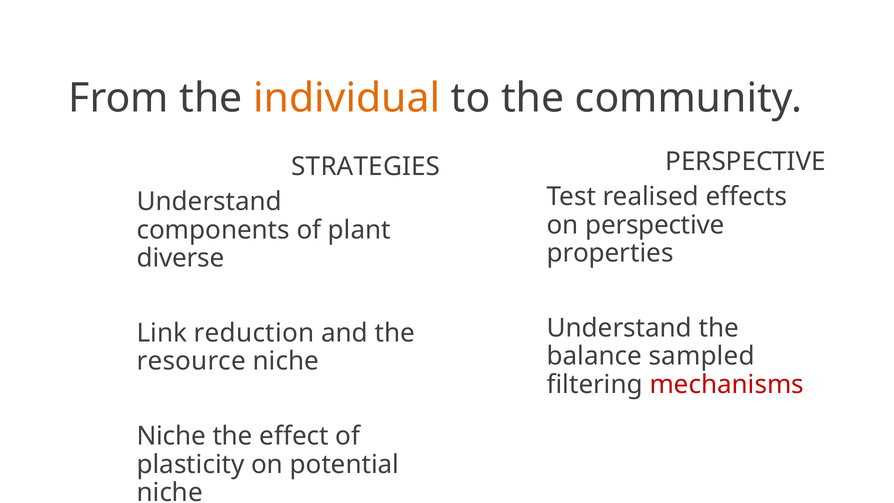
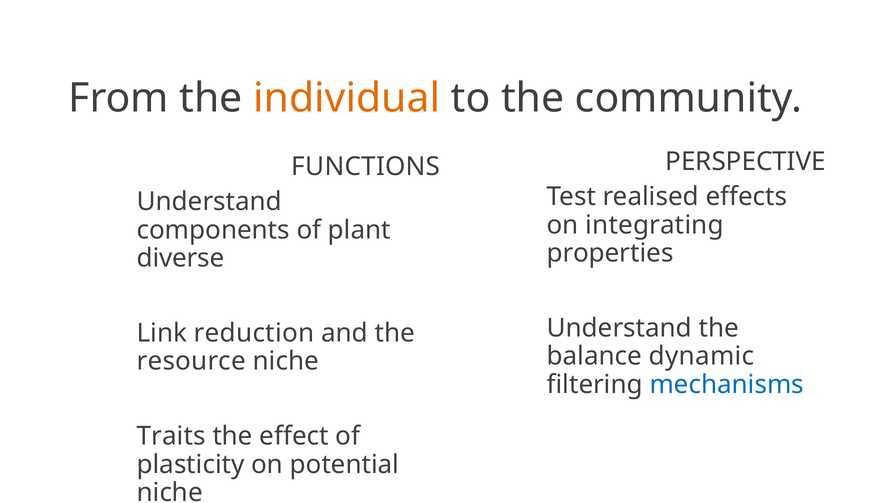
STRATEGIES: STRATEGIES -> FUNCTIONS (366, 167)
on perspective: perspective -> integrating (655, 225)
sampled: sampled -> dynamic (702, 356)
mechanisms colour: red -> blue (727, 384)
Niche: Niche -> Traits (171, 436)
